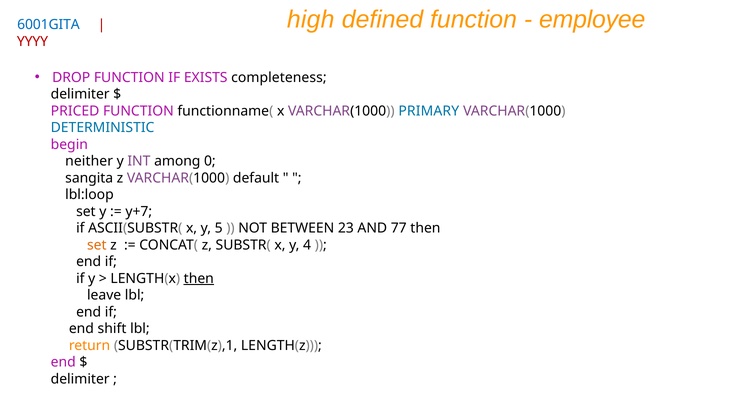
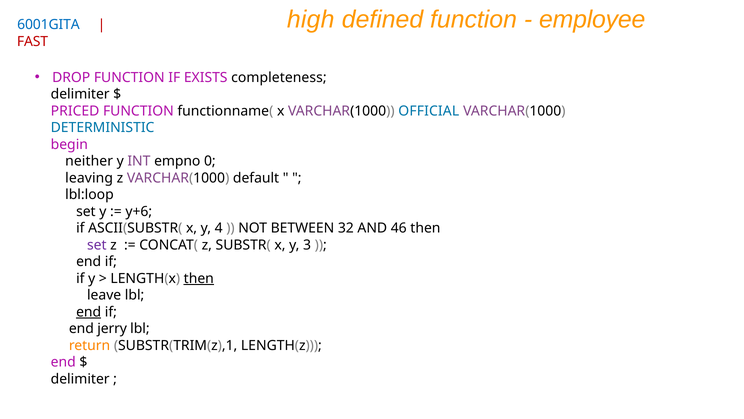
YYYY: YYYY -> FAST (32, 42)
PRIMARY: PRIMARY -> OFFICIAL (429, 111)
among: among -> empno (177, 161)
sangita: sangita -> leaving (89, 178)
y+7: y+7 -> y+6 (139, 211)
5: 5 -> 4 (219, 228)
23: 23 -> 32 (346, 228)
77: 77 -> 46 (399, 228)
set colour: orange -> purple (97, 245)
4: 4 -> 3 (307, 245)
end underline: none -> present (89, 312)
shift: shift -> jerry (112, 328)
